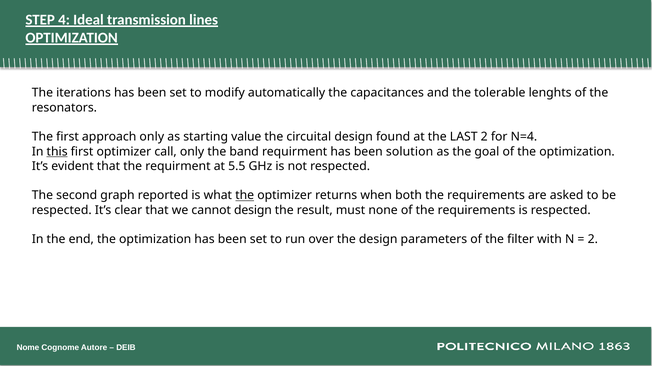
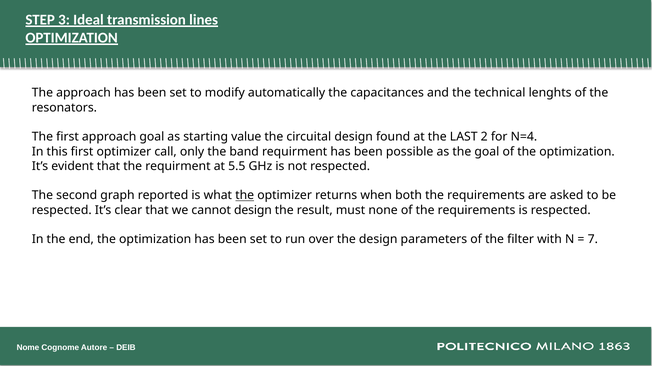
4: 4 -> 3 (64, 20)
The iterations: iterations -> approach (84, 93)
tolerable: tolerable -> technical (500, 93)
approach only: only -> goal (152, 137)
this underline: present -> none (57, 152)
solution: solution -> possible (410, 152)
2: 2 -> 7 (593, 240)
